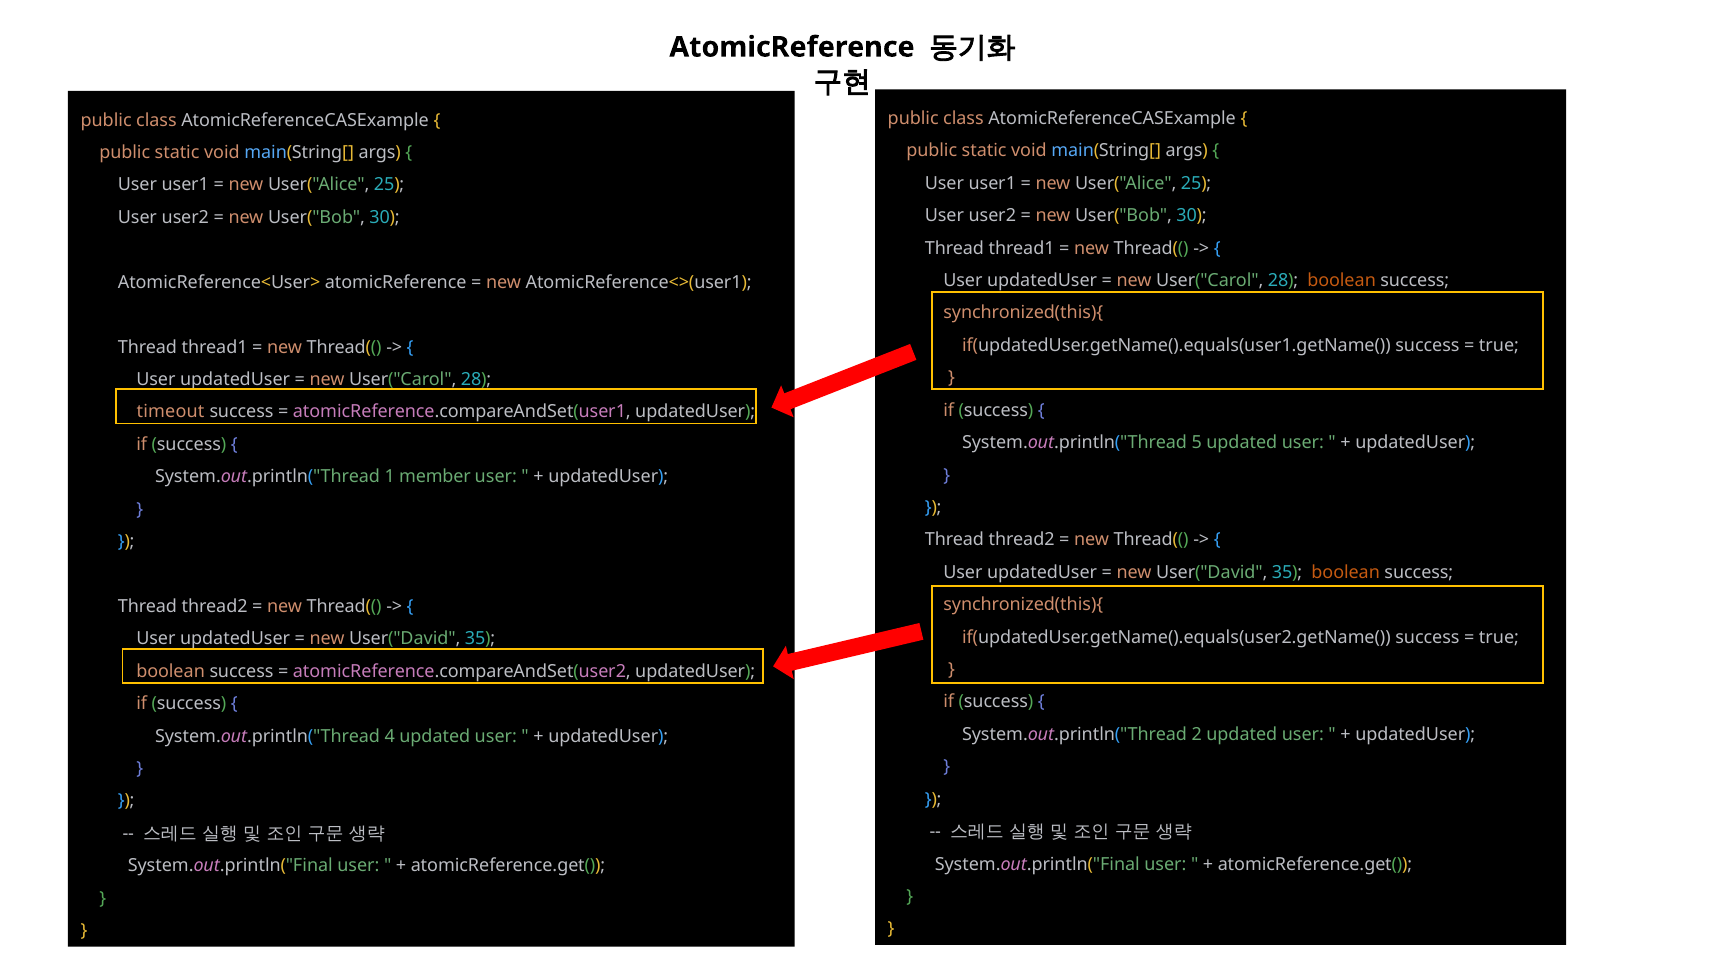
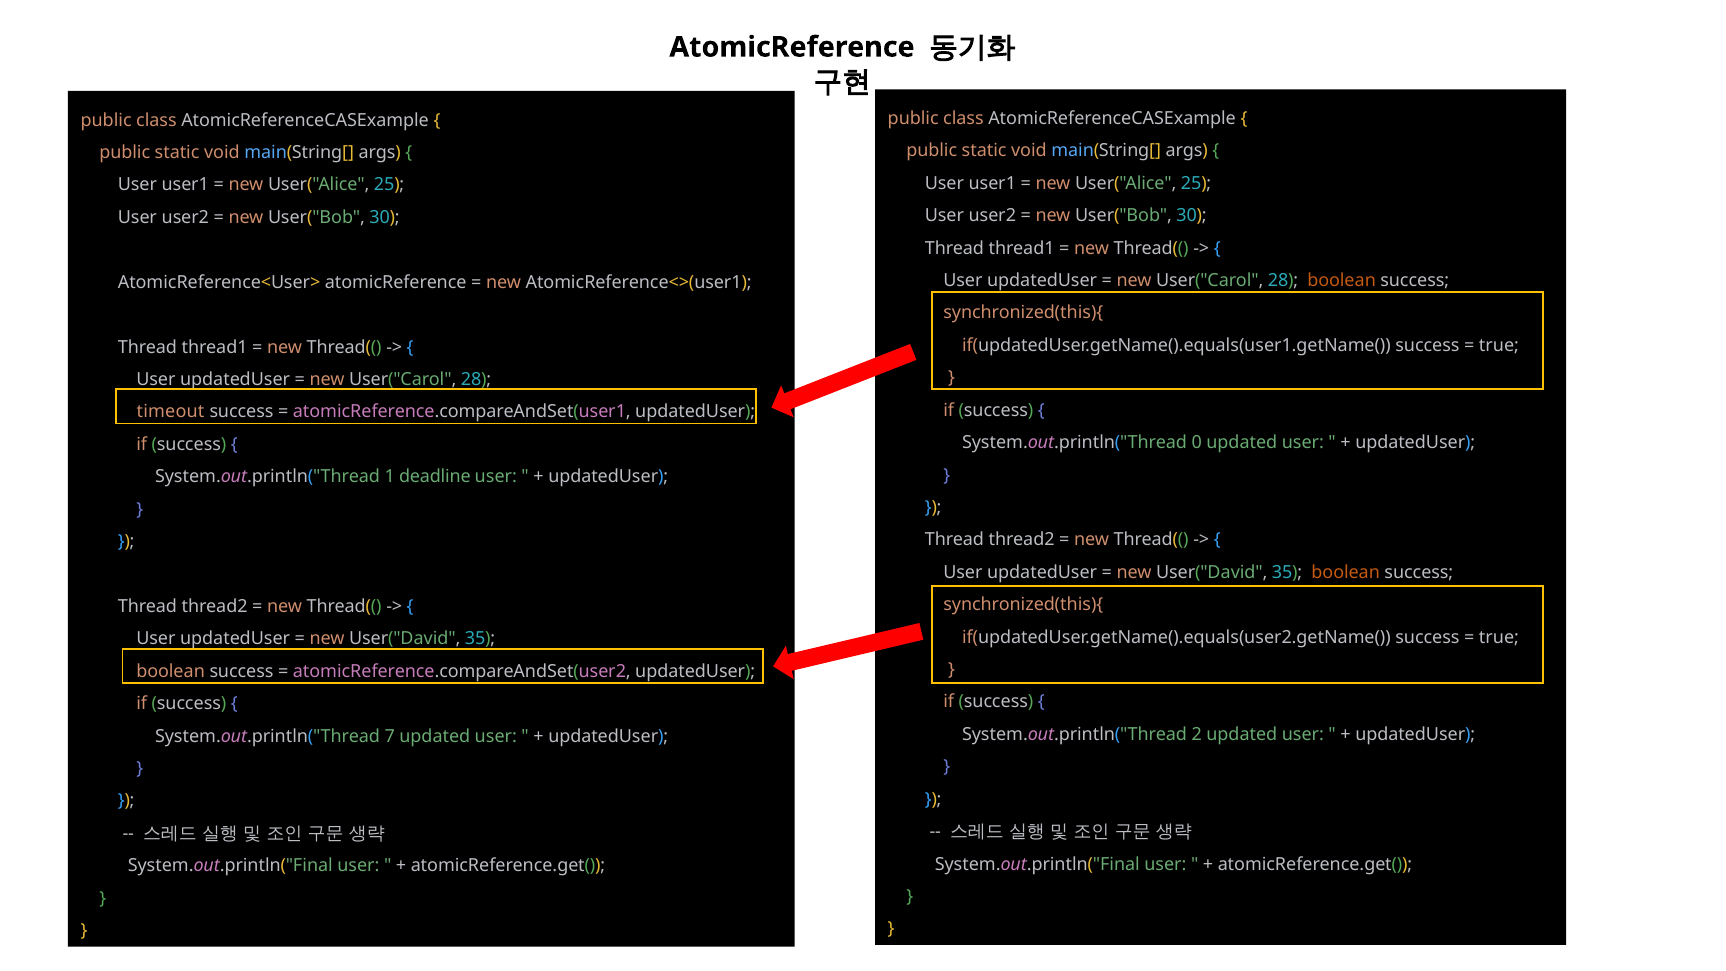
5: 5 -> 0 (1197, 443)
member: member -> deadline (435, 477)
4: 4 -> 7 (390, 736)
